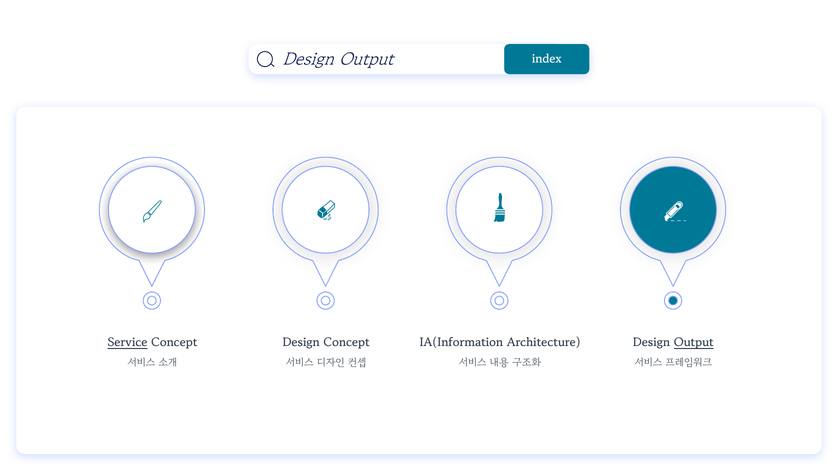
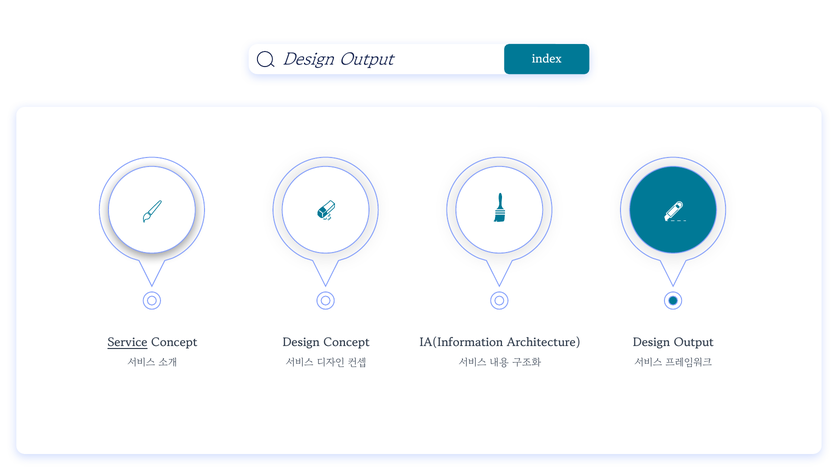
Output underline: present -> none (694, 344)
